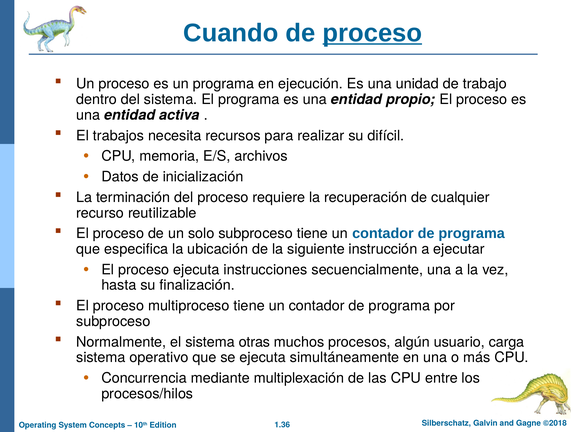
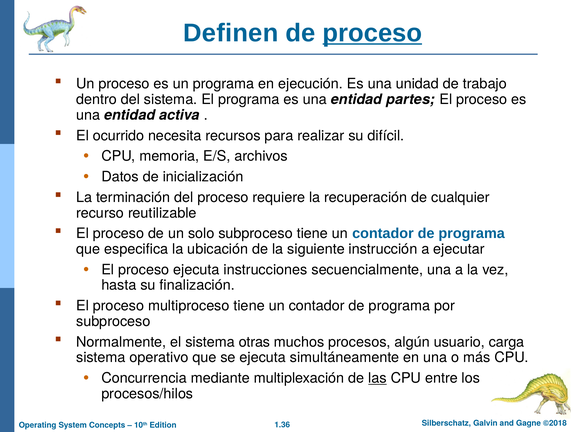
Cuando: Cuando -> Definen (231, 33)
propio: propio -> partes (411, 99)
trabajos: trabajos -> ocurrido (119, 136)
las underline: none -> present (377, 378)
